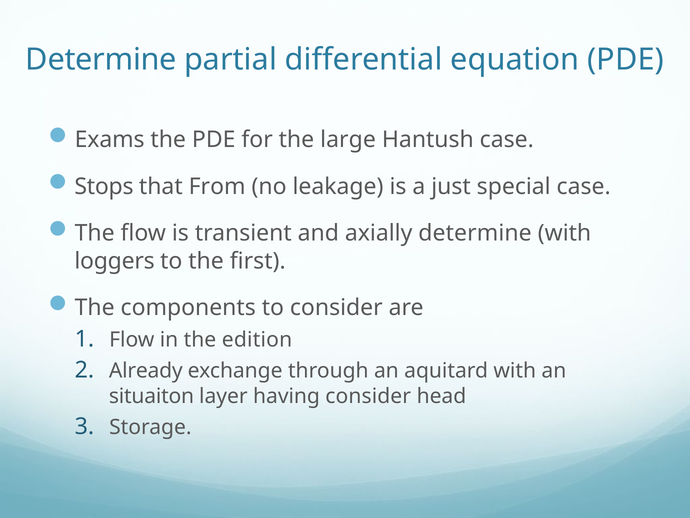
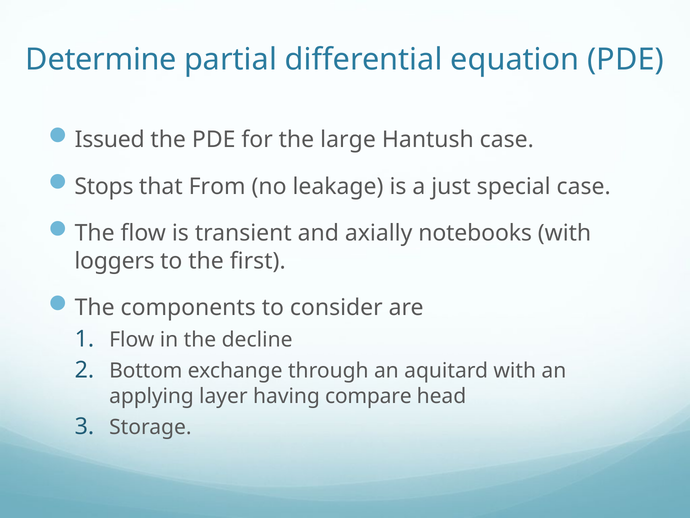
Exams: Exams -> Issued (110, 140)
axially determine: determine -> notebooks (475, 233)
edition: edition -> decline (257, 340)
Already: Already -> Bottom (146, 371)
situaiton: situaiton -> applying (151, 396)
having consider: consider -> compare (368, 396)
